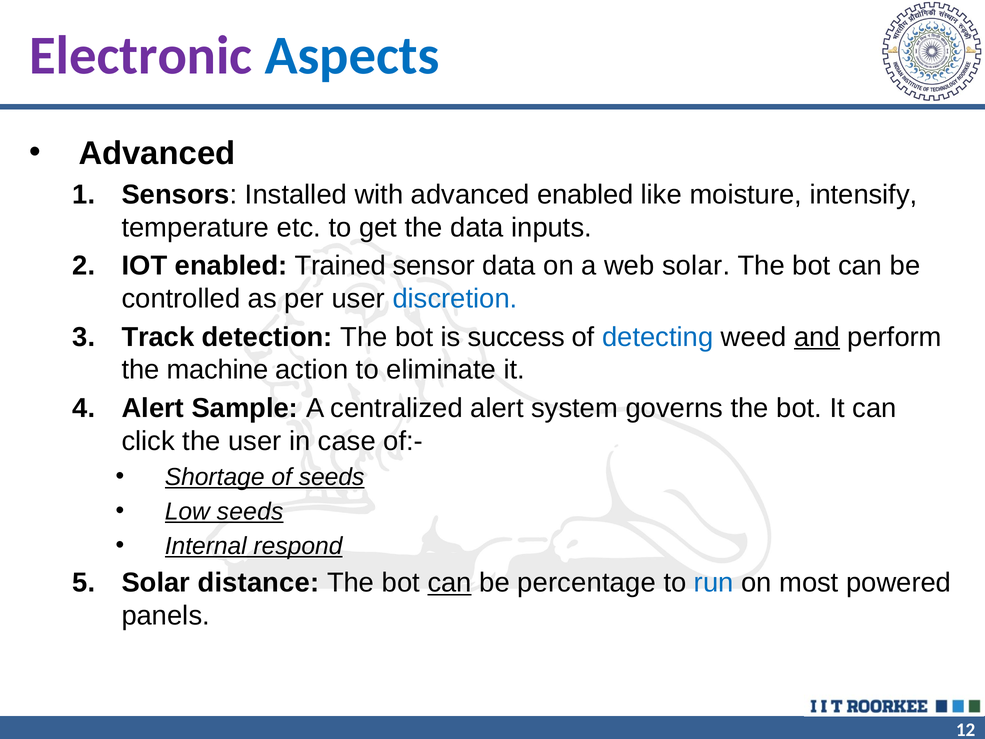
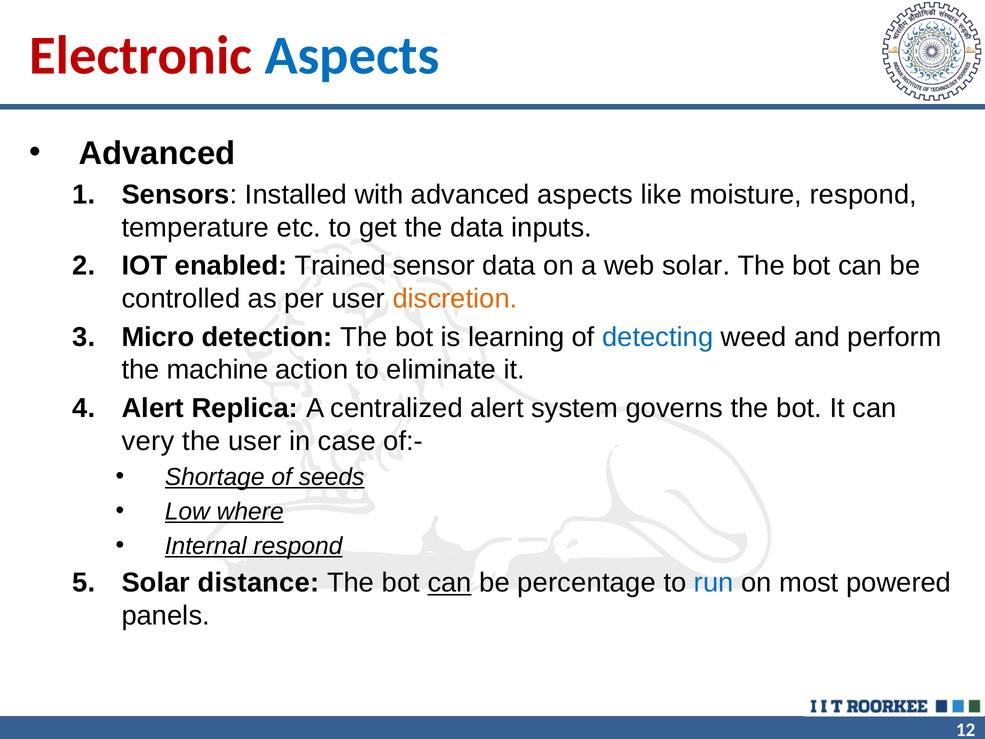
Electronic colour: purple -> red (141, 56)
advanced enabled: enabled -> aspects (585, 195)
moisture intensify: intensify -> respond (863, 195)
discretion colour: blue -> orange (455, 299)
Track: Track -> Micro (158, 337)
success: success -> learning (516, 337)
and underline: present -> none (817, 337)
Sample: Sample -> Replica (245, 408)
click: click -> very (148, 441)
Low seeds: seeds -> where (250, 511)
